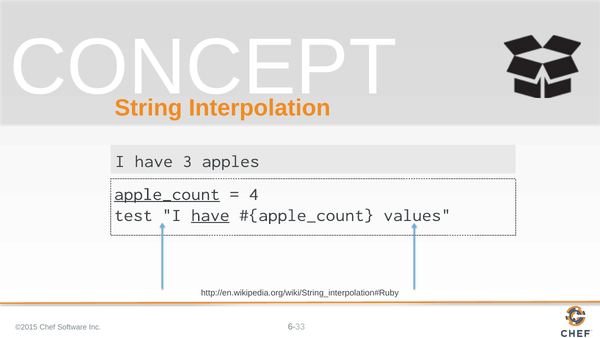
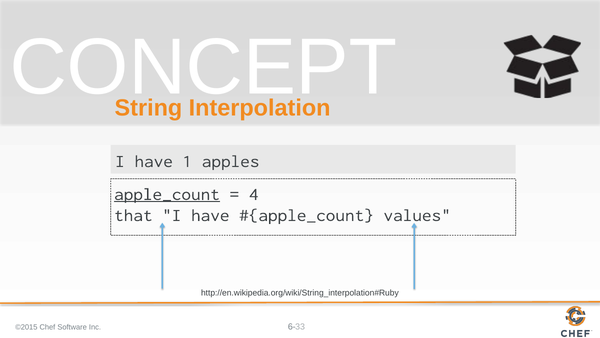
3: 3 -> 1 (187, 161)
test: test -> that (133, 215)
have underline: present -> none (210, 215)
